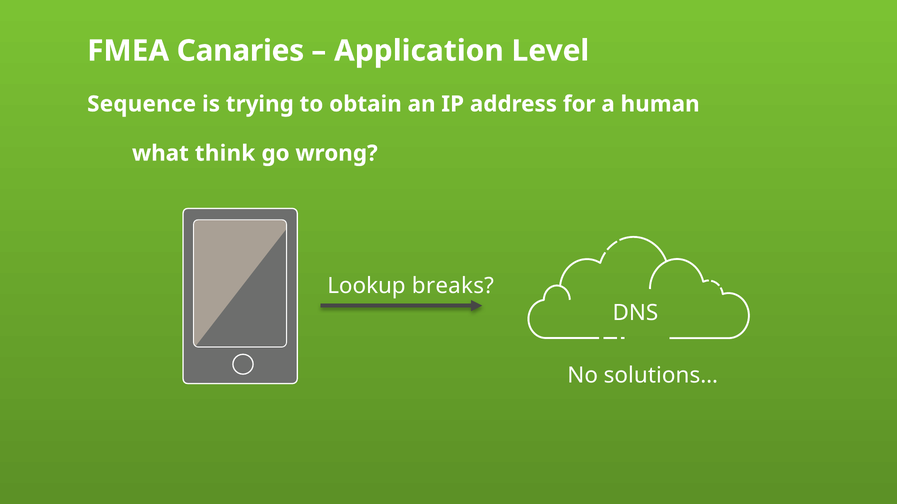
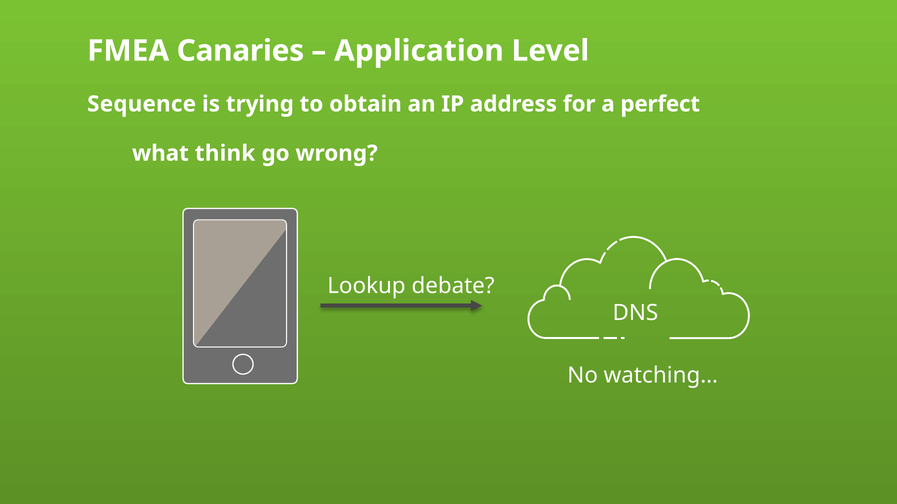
human: human -> perfect (660, 104)
breaks: breaks -> debate (453, 286)
solutions…: solutions… -> watching… (661, 376)
